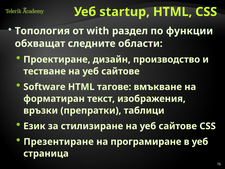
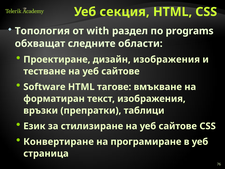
startup: startup -> секция (125, 12)
функции: функции -> programs (190, 31)
дизайн производство: производство -> изображения (166, 59)
Презентиране: Презентиране -> Конвертиране (59, 142)
